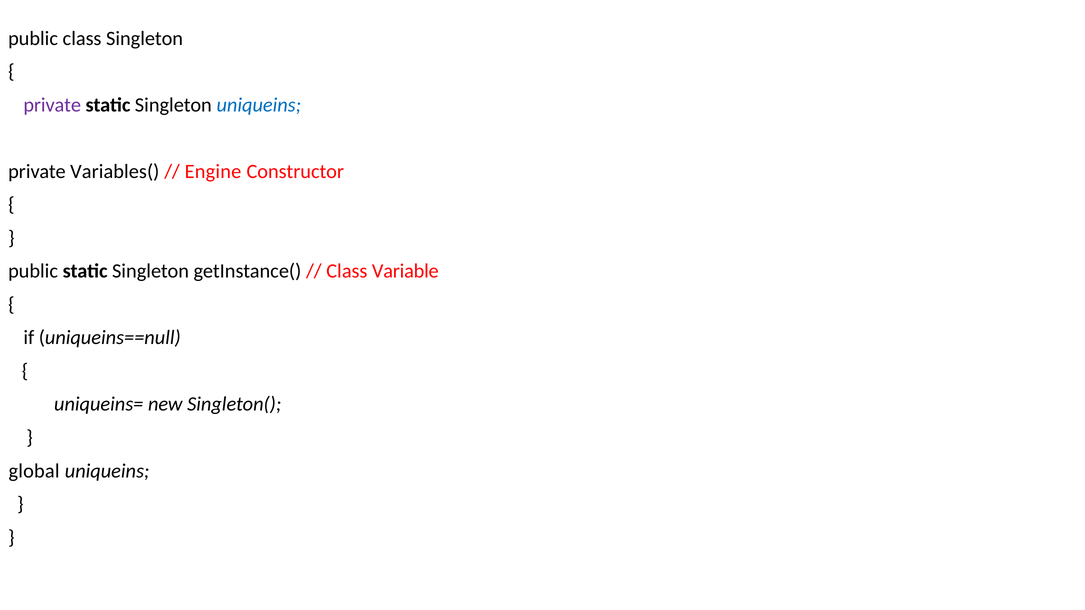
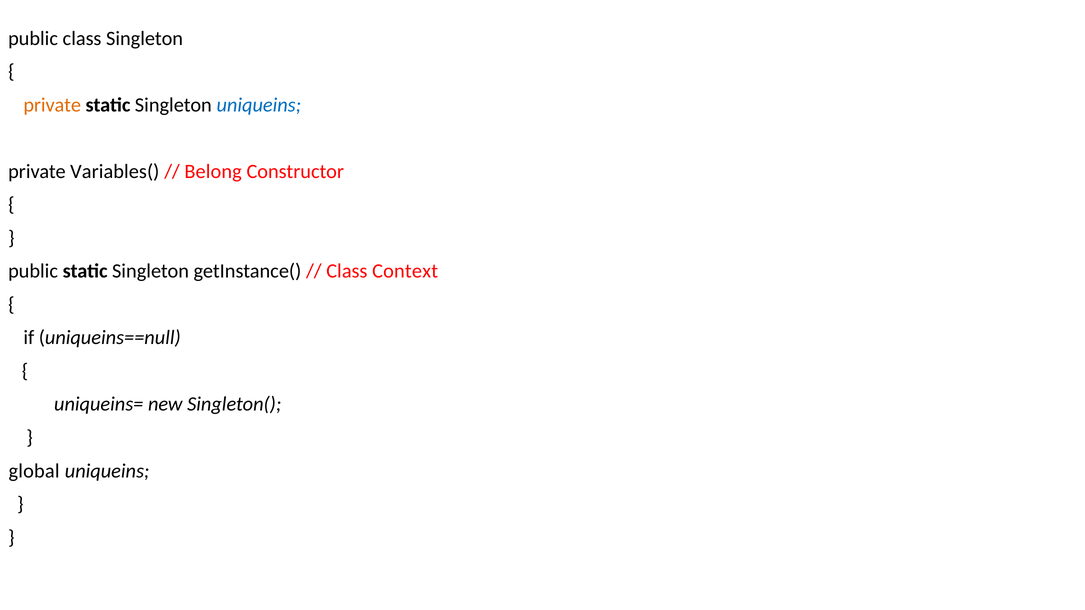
private colour: purple -> orange (52, 105)
Engine: Engine -> Belong (213, 171)
Variable: Variable -> Context (405, 271)
